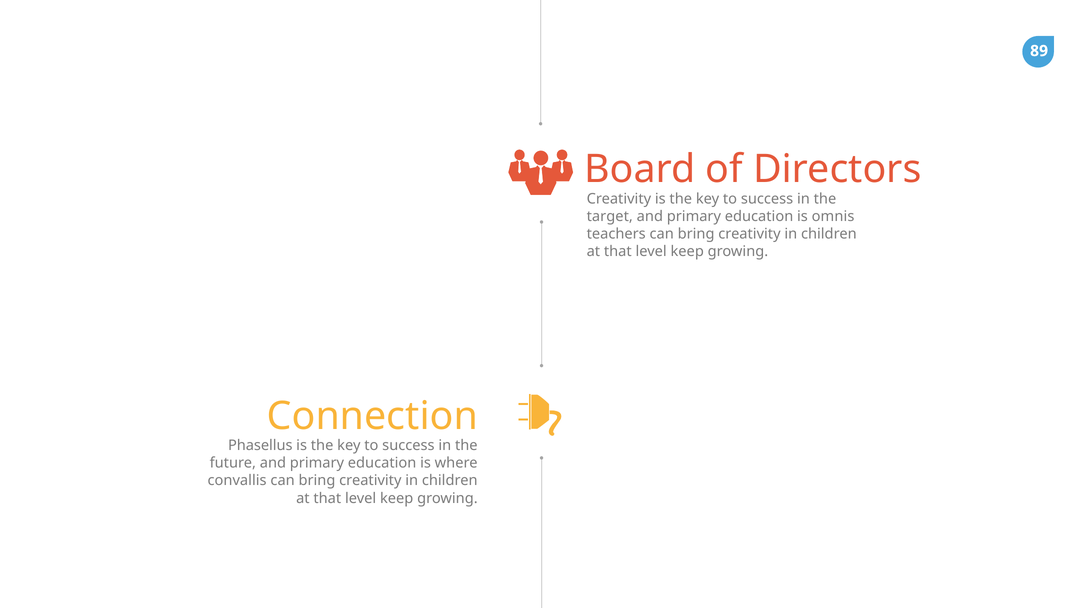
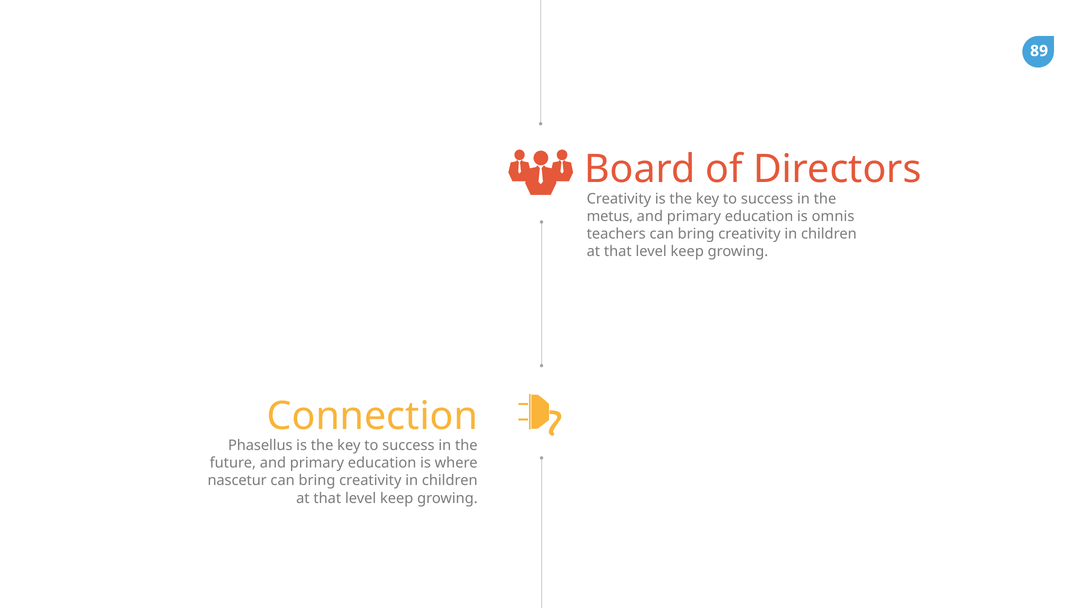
target: target -> metus (610, 216)
convallis: convallis -> nascetur (237, 480)
